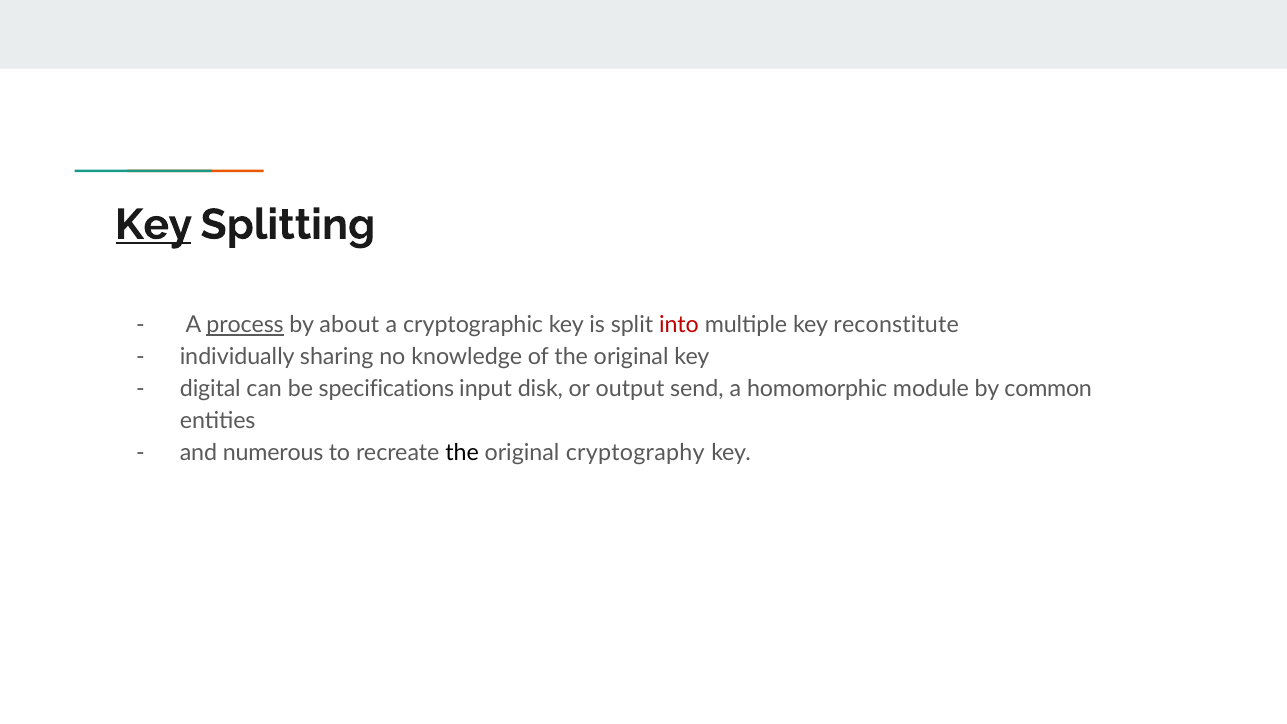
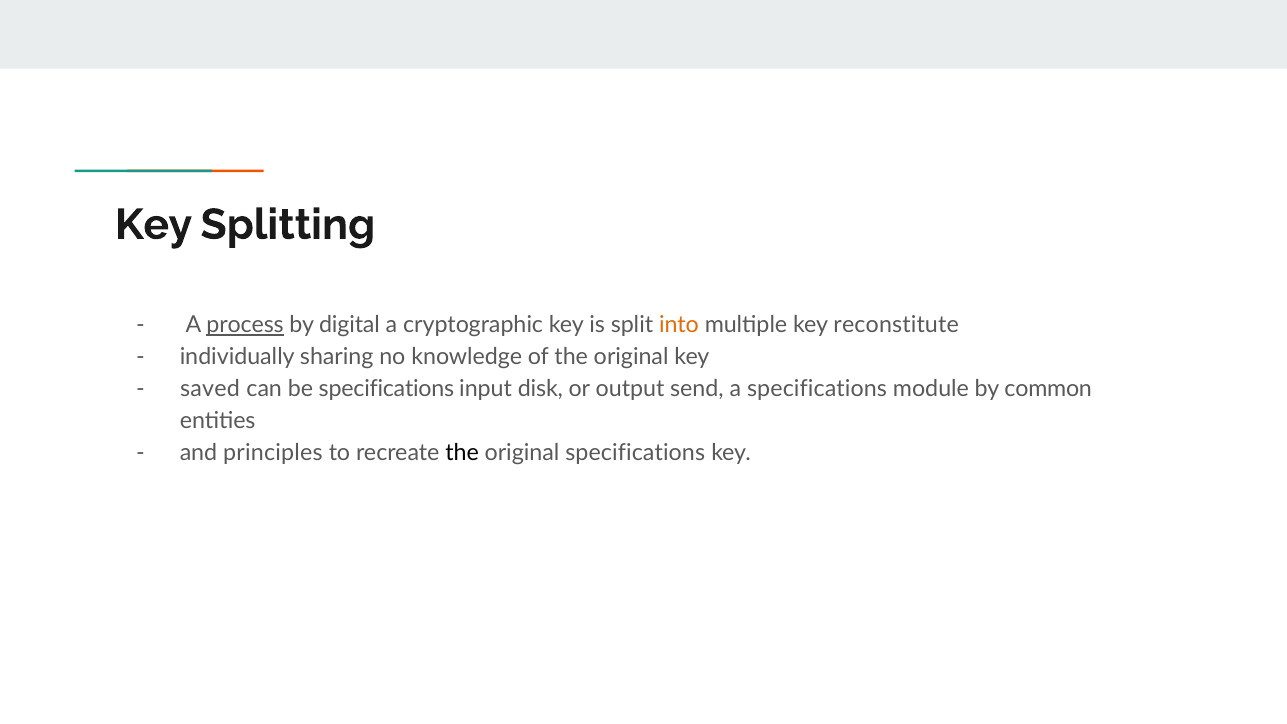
Key underline: present -> none (154, 225)
about: about -> digital (349, 325)
into colour: red -> orange (679, 325)
digital: digital -> saved (210, 389)
a homomorphic: homomorphic -> specifications (817, 389)
numerous: numerous -> principles (273, 453)
original cryptography: cryptography -> specifications (635, 453)
